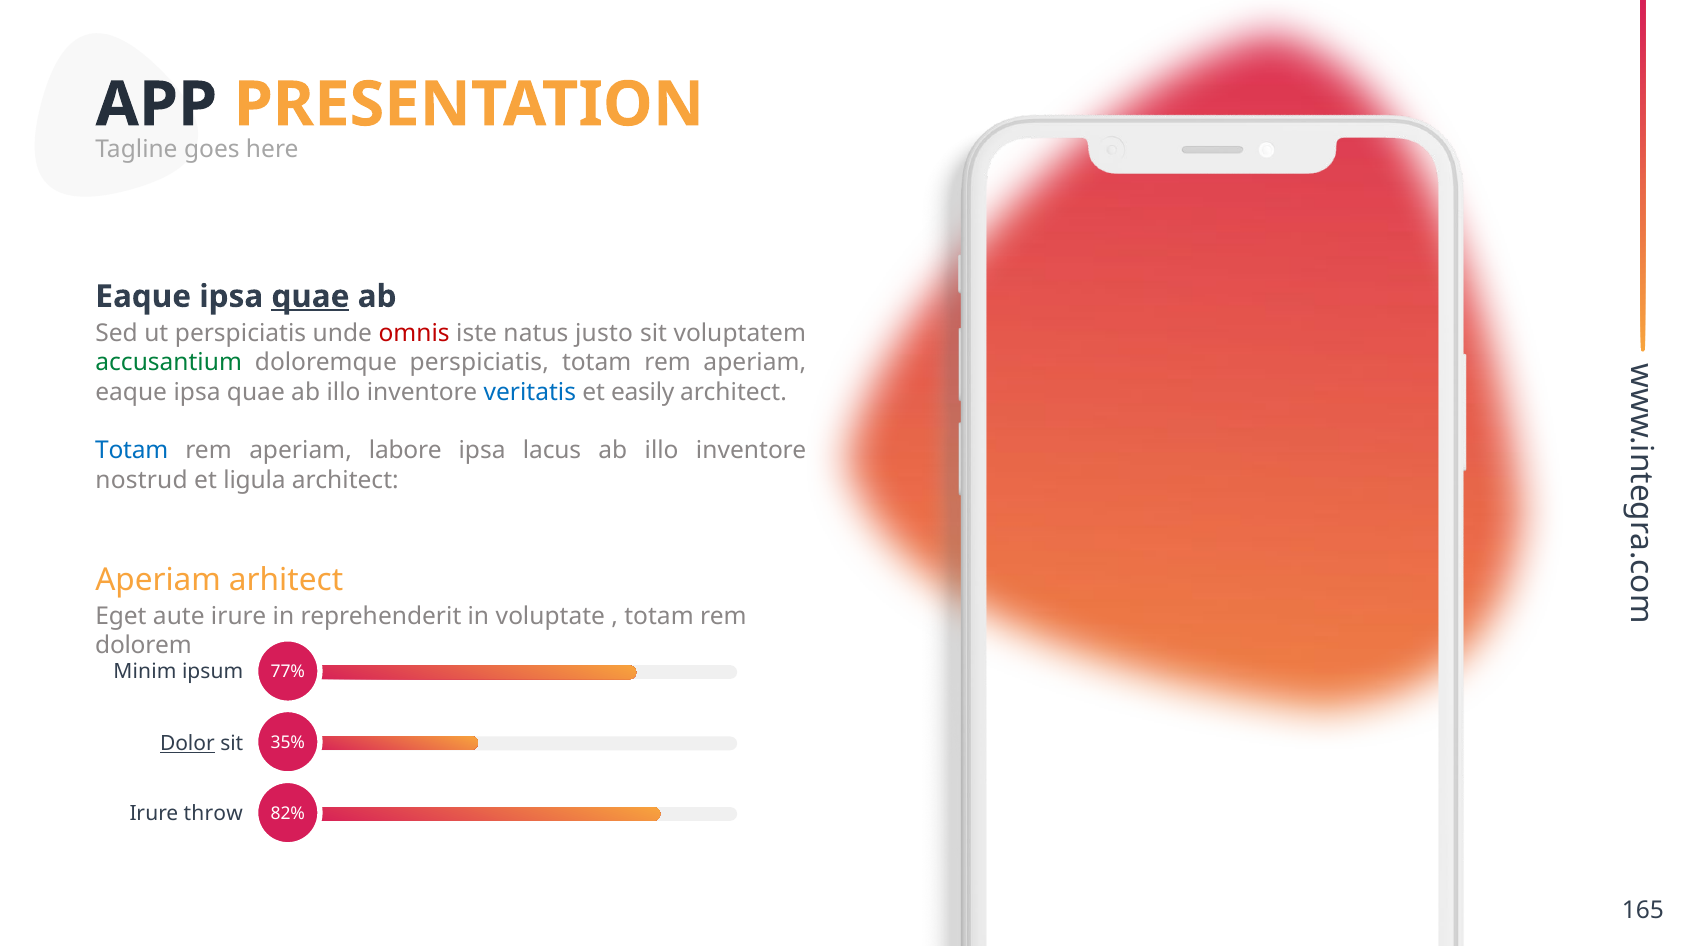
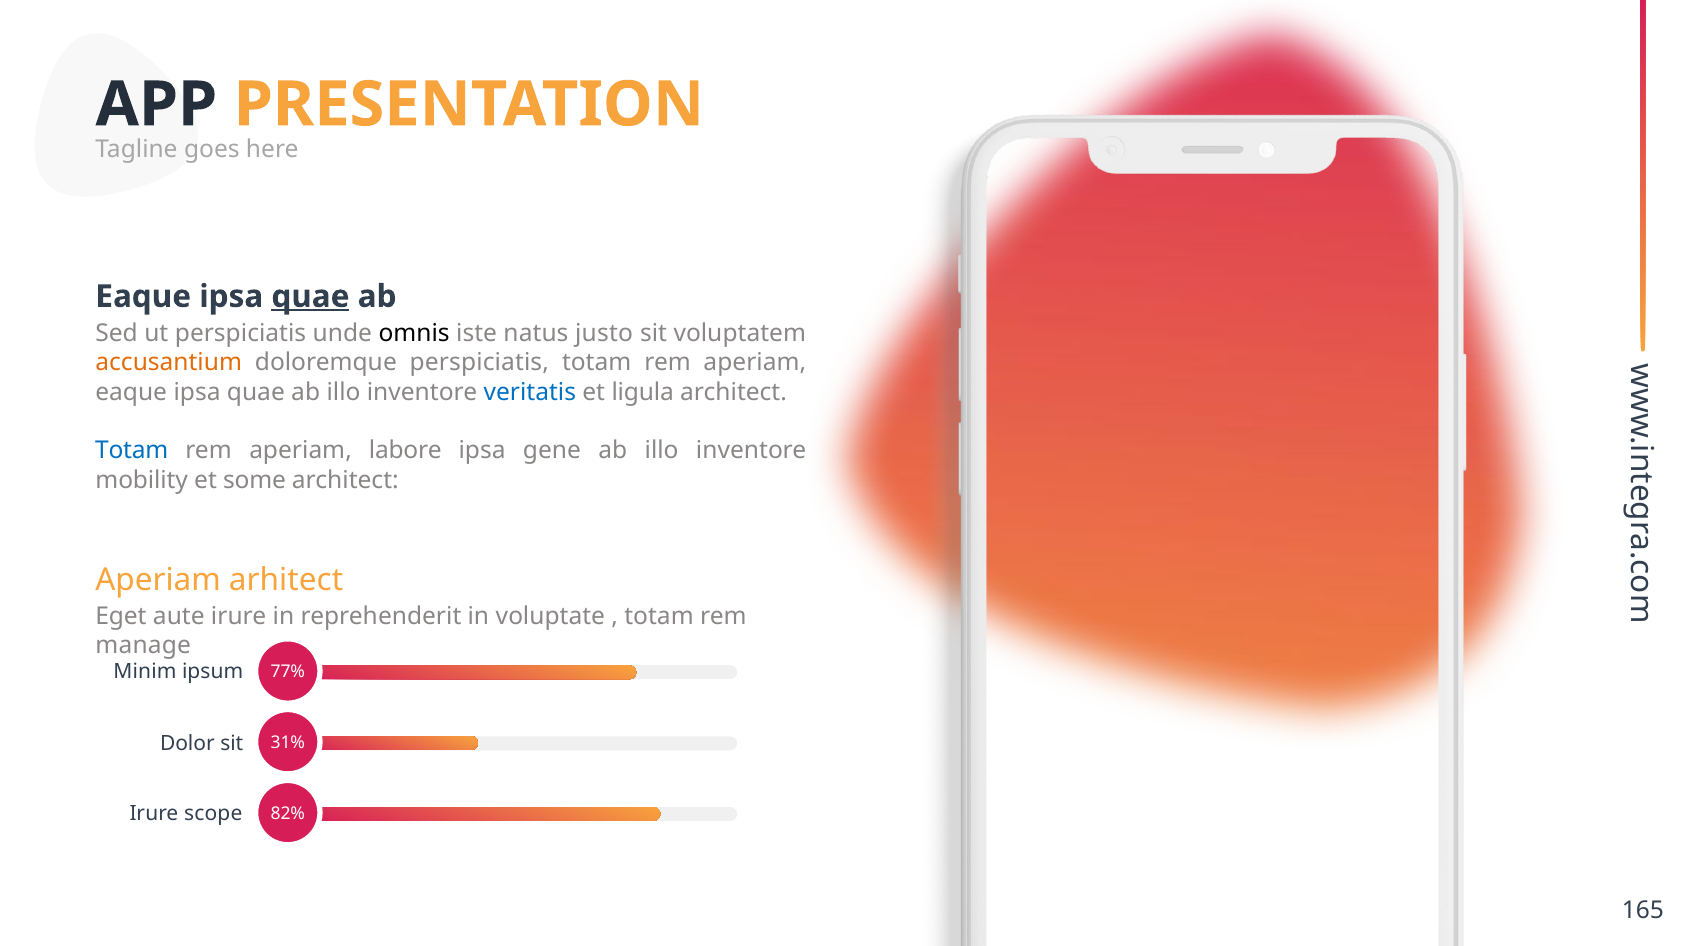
omnis colour: red -> black (414, 333)
accusantium colour: green -> orange (169, 363)
easily: easily -> ligula (643, 392)
lacus: lacus -> gene (552, 451)
nostrud: nostrud -> mobility (142, 480)
ligula: ligula -> some (255, 480)
dolorem: dolorem -> manage (143, 646)
Dolor underline: present -> none (187, 743)
35%: 35% -> 31% (288, 743)
throw: throw -> scope (213, 814)
